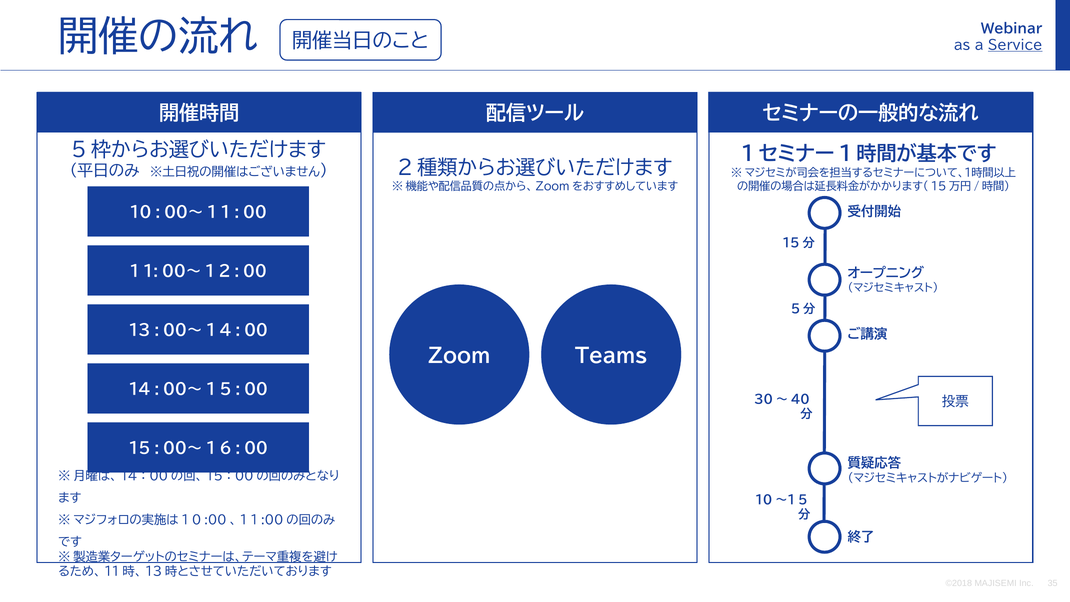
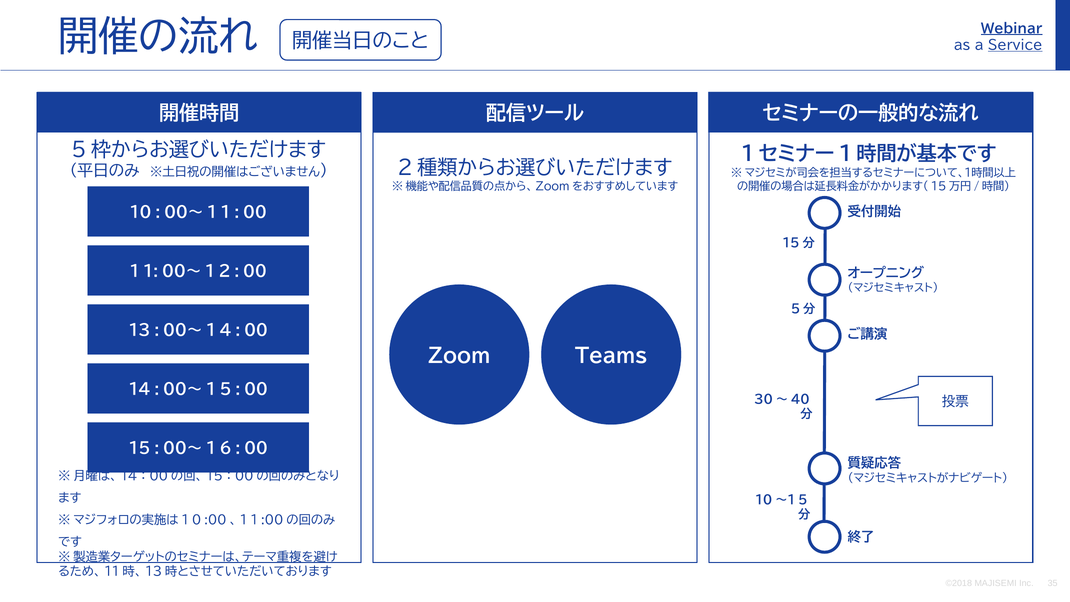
Webinar underline: none -> present (1012, 29)
